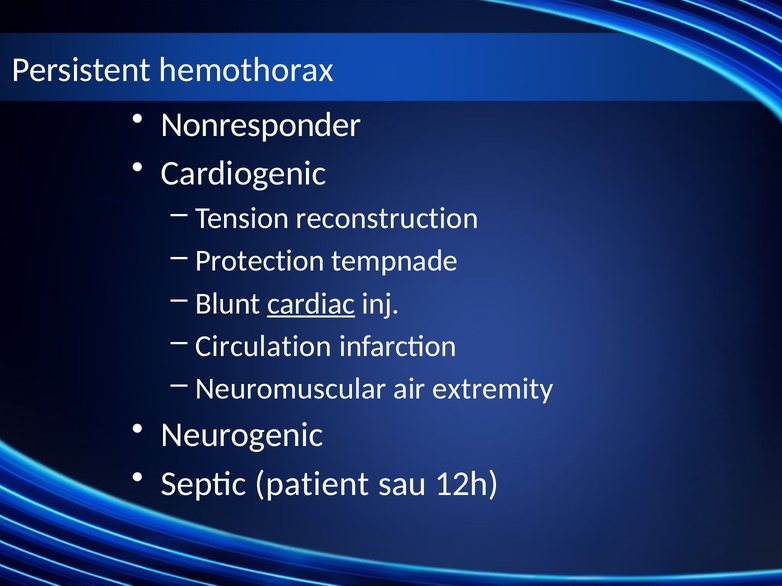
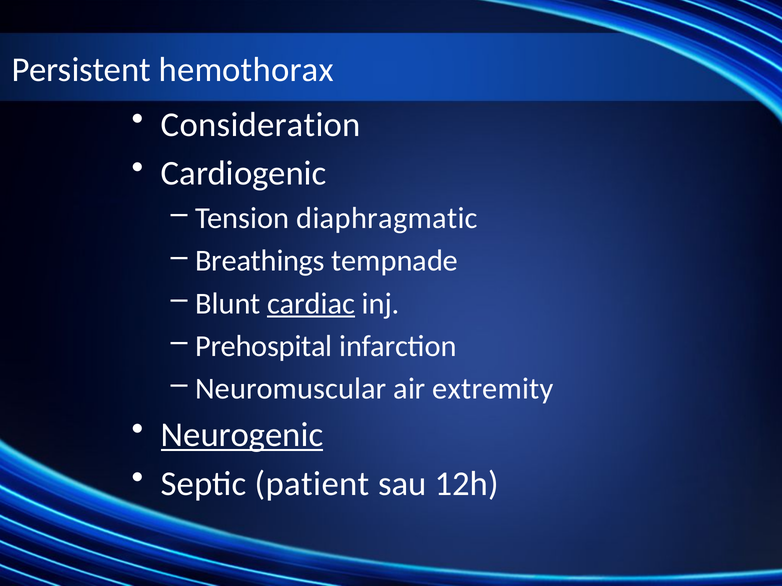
Nonresponder: Nonresponder -> Consideration (261, 125)
reconstruction: reconstruction -> diaphragmatic (387, 219)
Protection: Protection -> Breathings (260, 261)
Circulation: Circulation -> Prehospital (264, 346)
Neurogenic underline: none -> present (242, 435)
